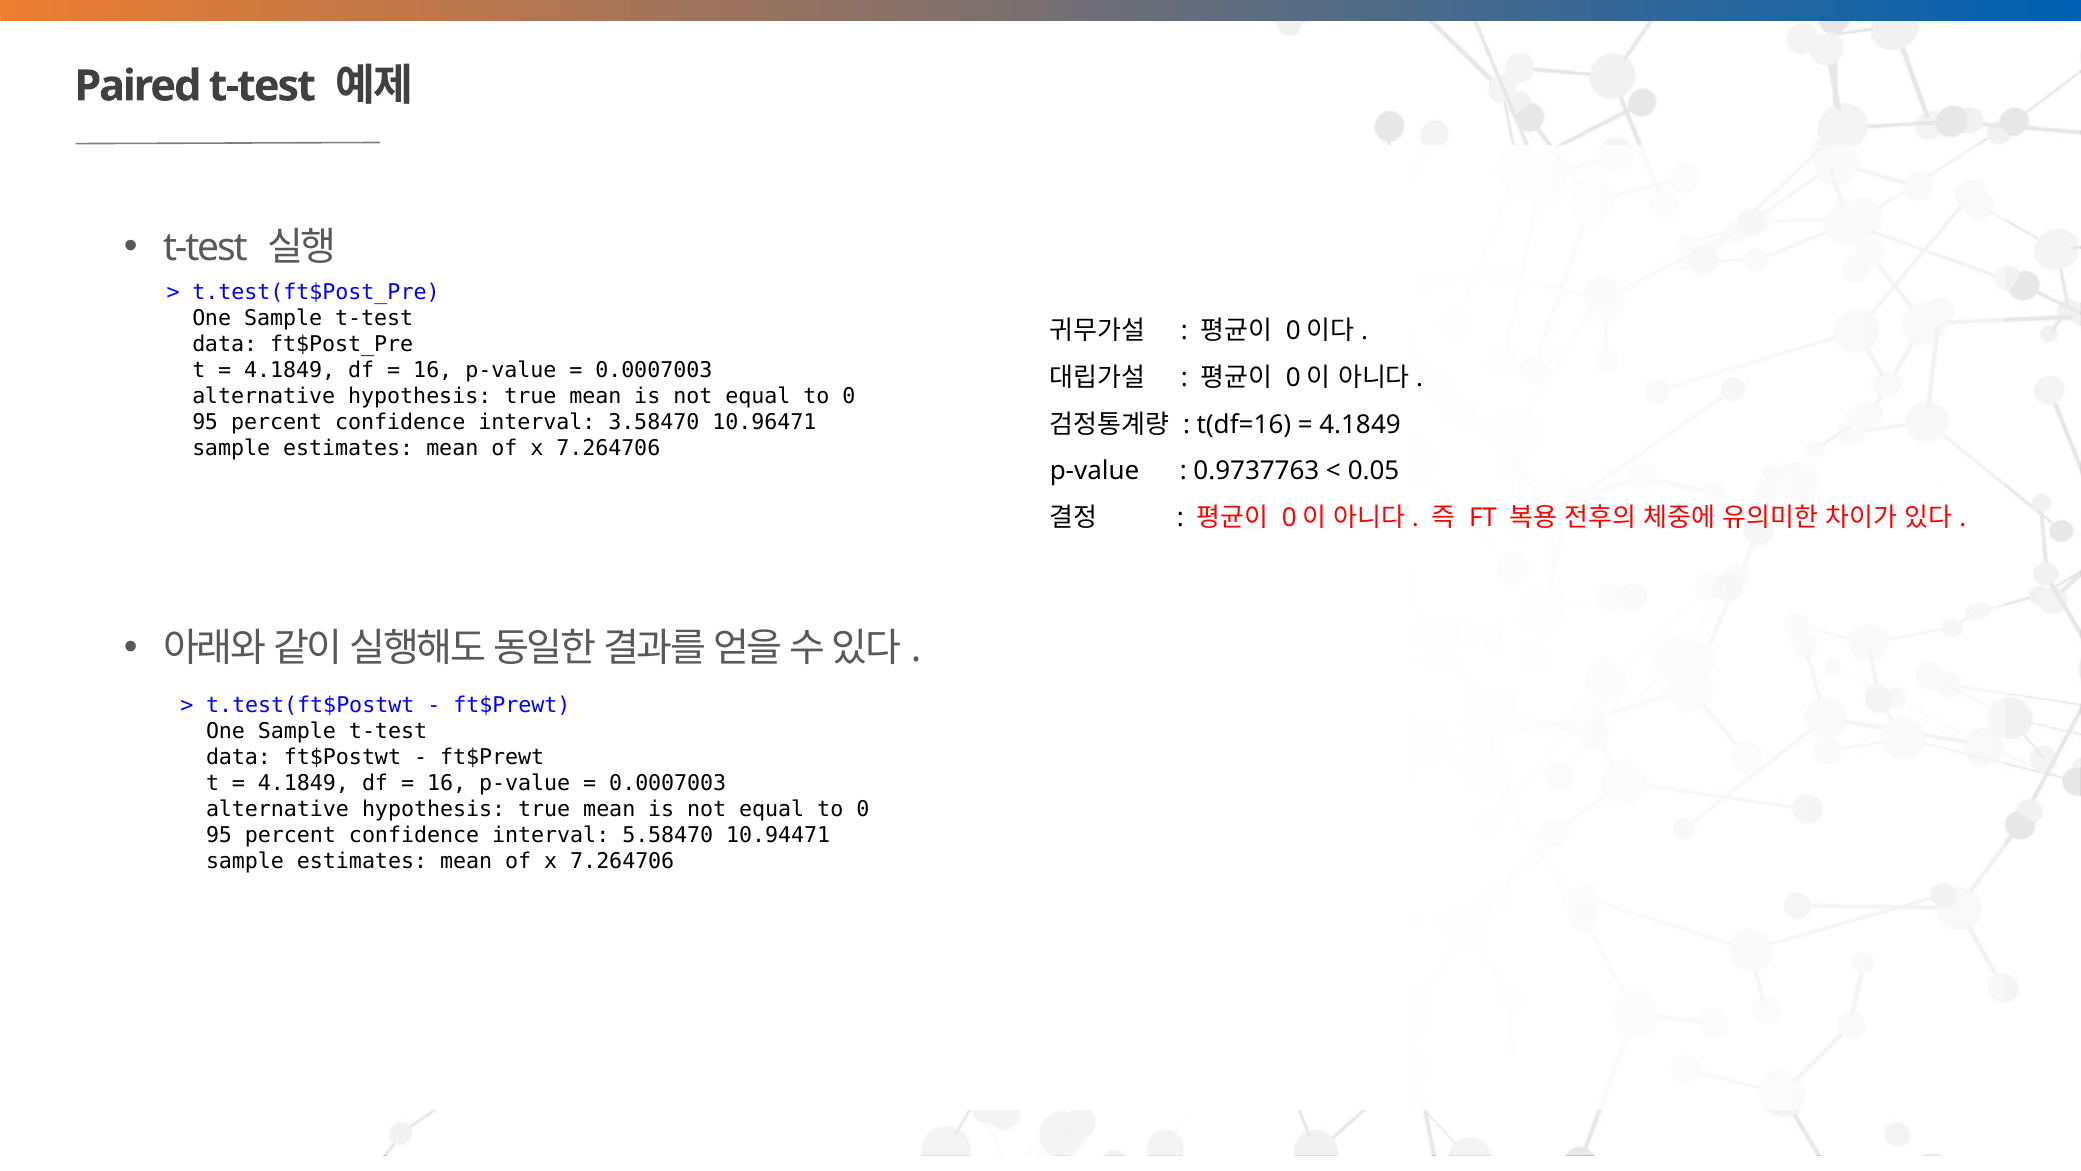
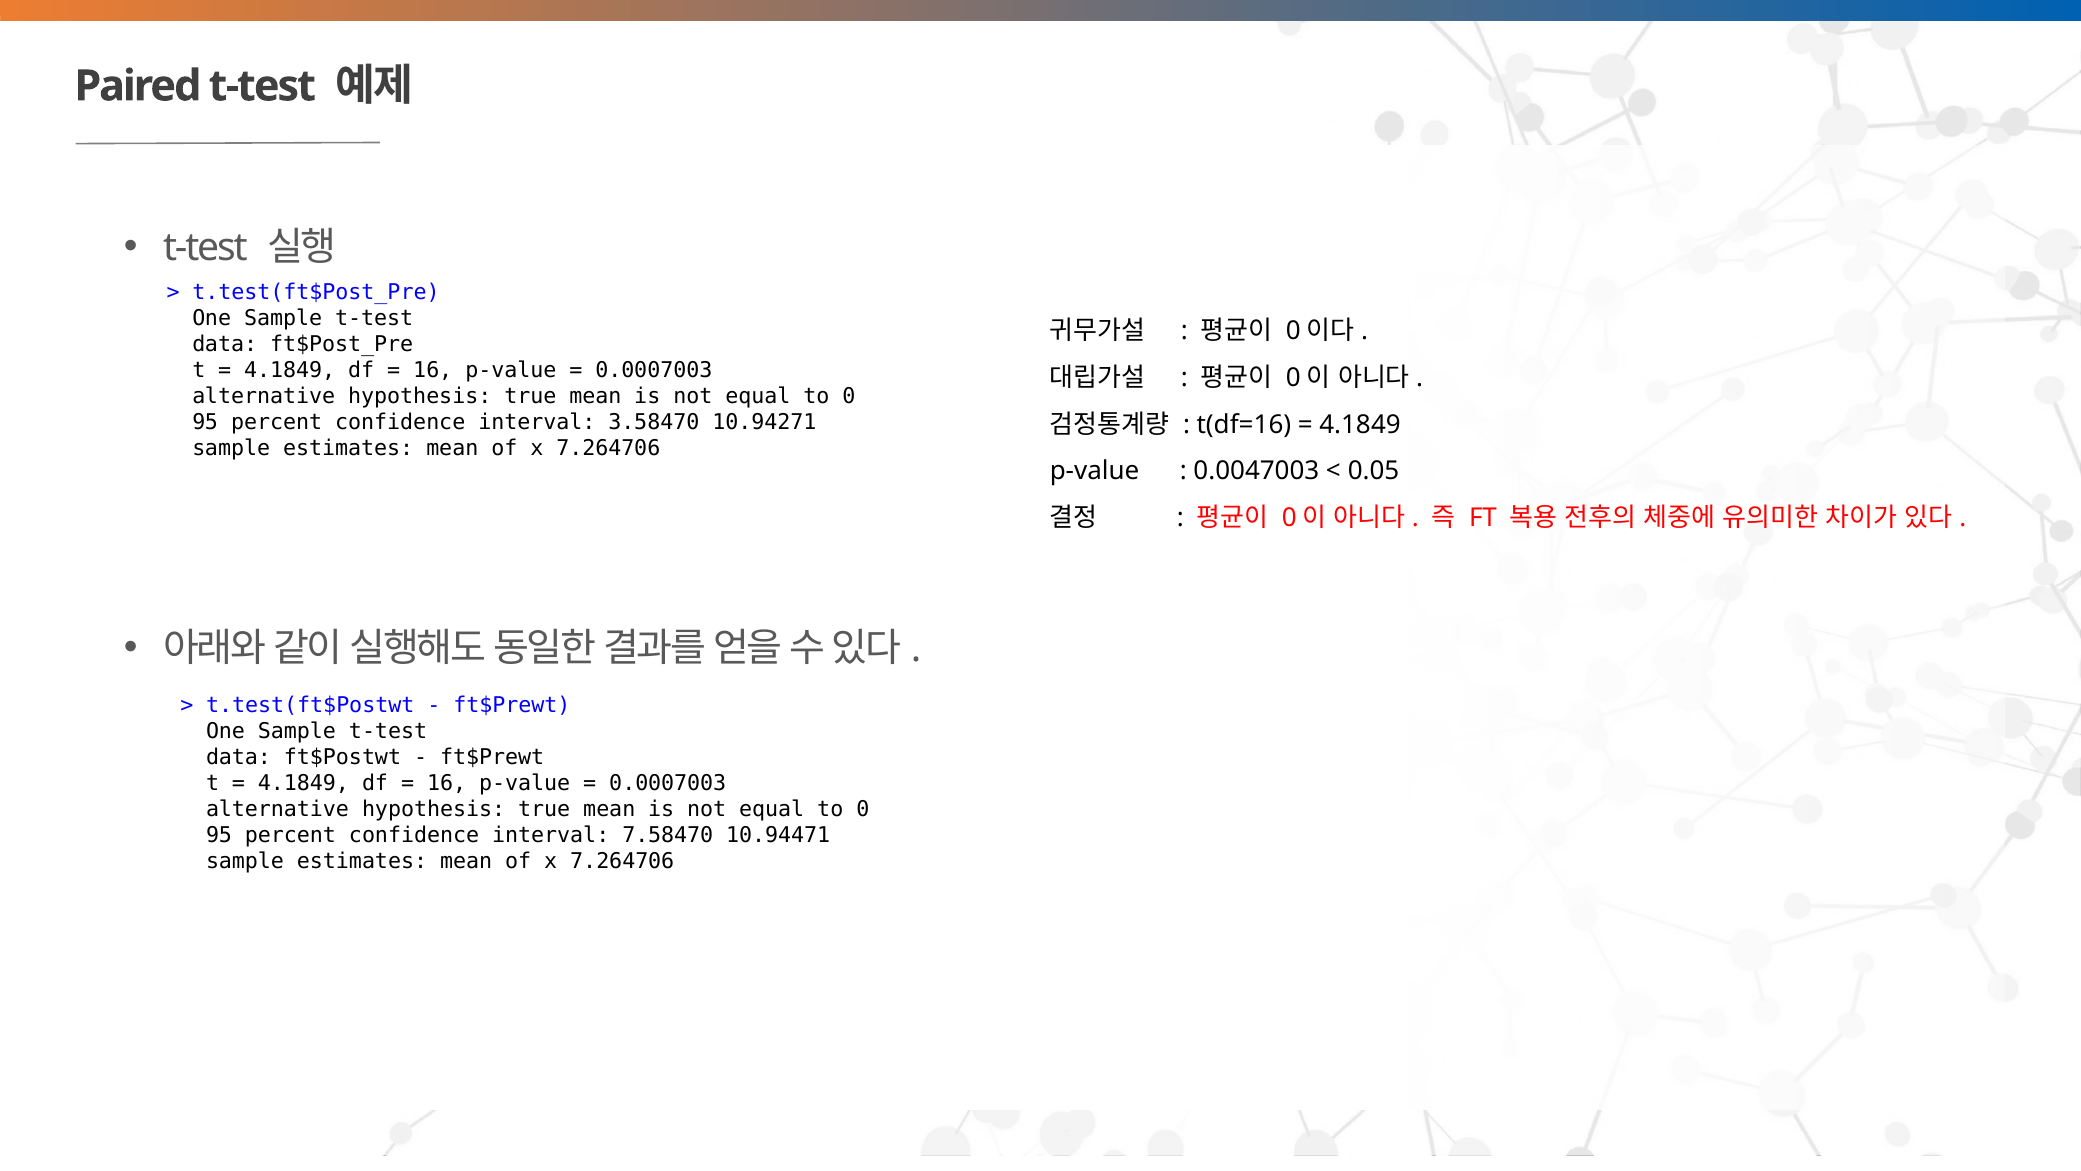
10.96471: 10.96471 -> 10.94271 (764, 422)
0.9737763: 0.9737763 -> 0.0047003 (1256, 471)
5.58470: 5.58470 -> 7.58470 (668, 835)
